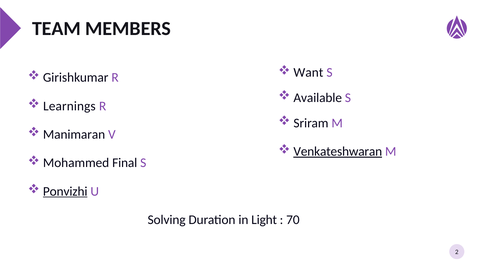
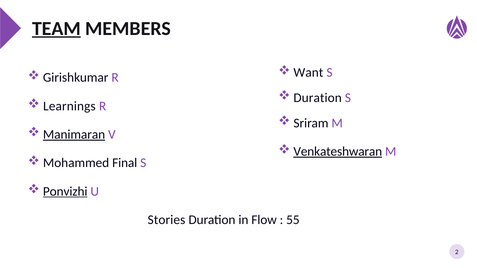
TEAM underline: none -> present (56, 29)
Available: Available -> Duration (318, 98)
Manimaran underline: none -> present (74, 135)
Solving: Solving -> Stories (166, 220)
Light: Light -> Flow (264, 220)
70: 70 -> 55 (293, 220)
